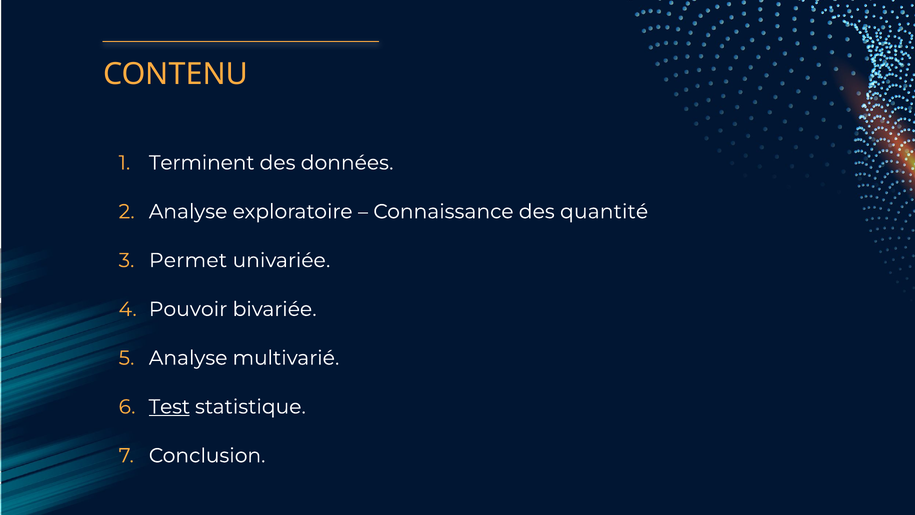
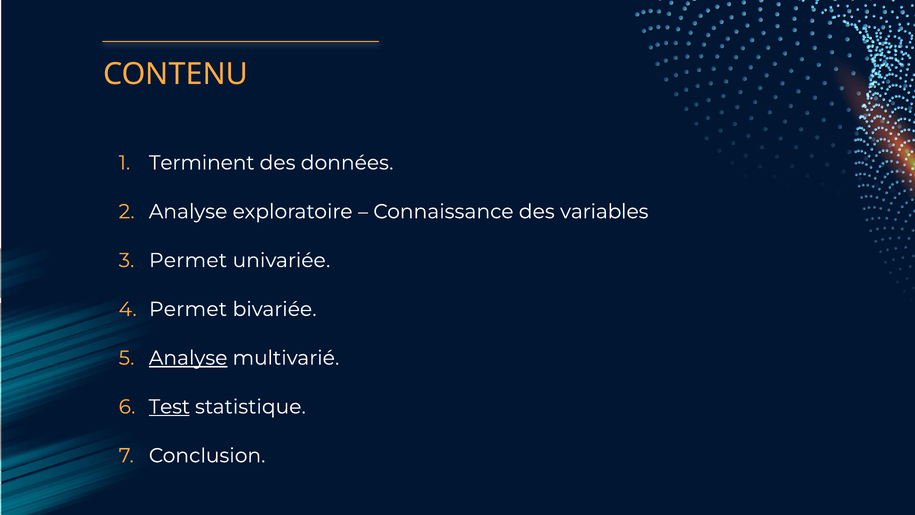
quantité: quantité -> variables (604, 211)
Pouvoir: Pouvoir -> Permet (188, 309)
Analyse underline: none -> present (188, 358)
